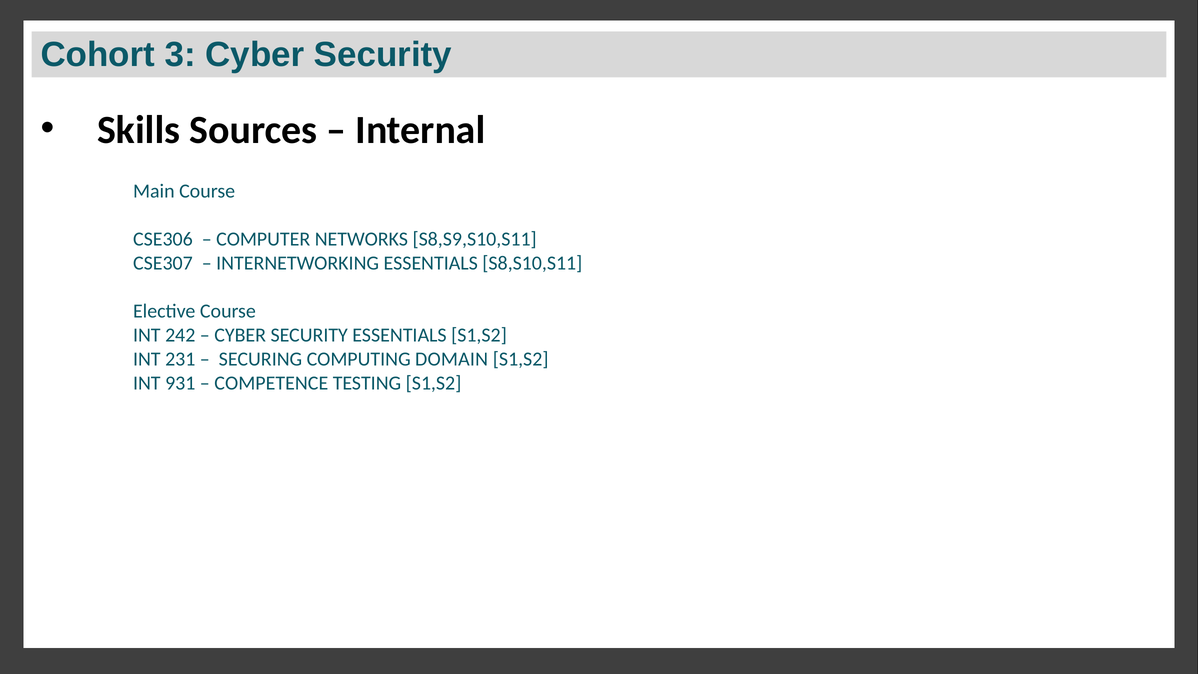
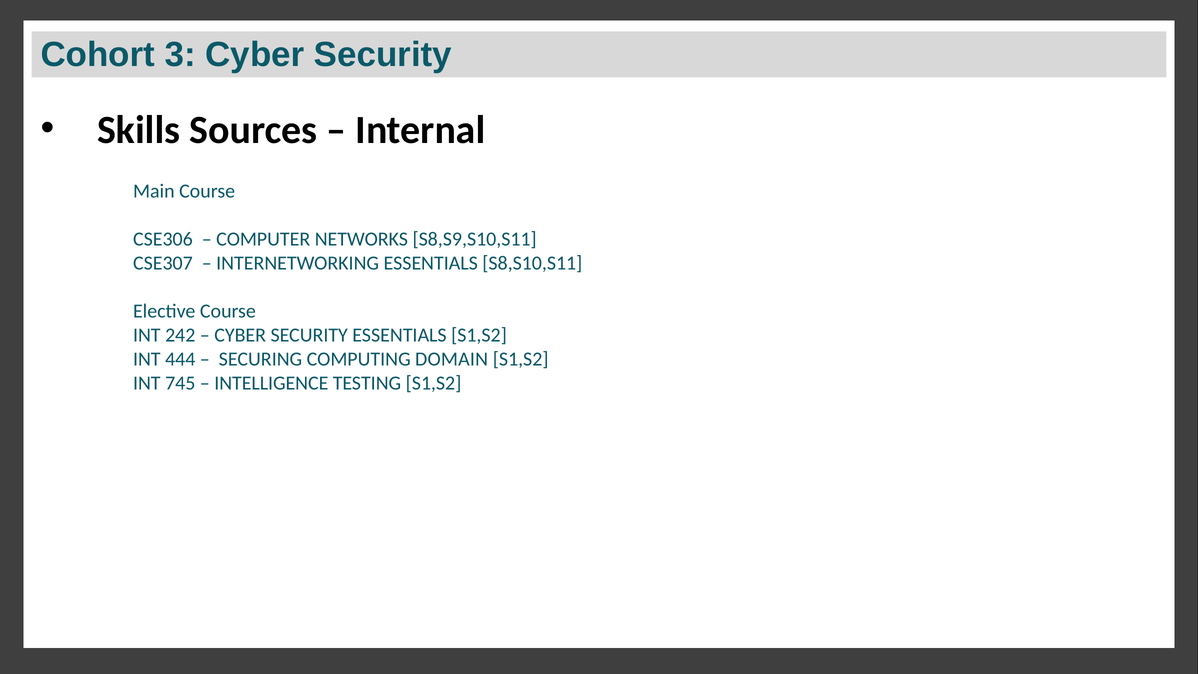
231: 231 -> 444 (180, 359)
931: 931 -> 745 (180, 383)
COMPETENCE: COMPETENCE -> INTELLIGENCE (271, 383)
